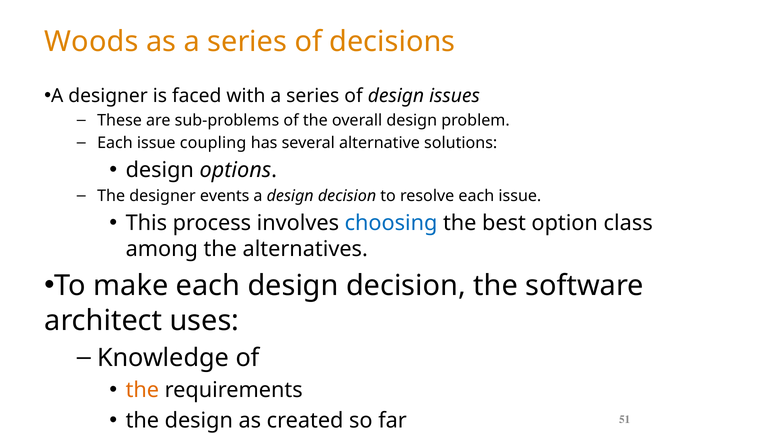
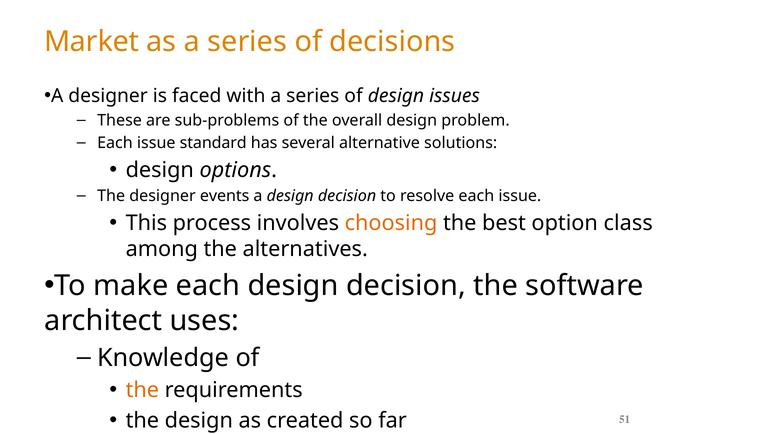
Woods: Woods -> Market (92, 41)
coupling: coupling -> standard (213, 143)
choosing colour: blue -> orange (391, 223)
